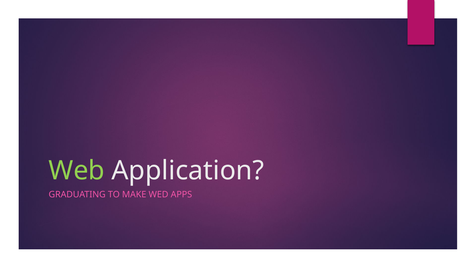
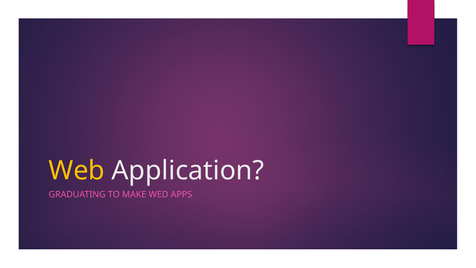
Web colour: light green -> yellow (77, 171)
